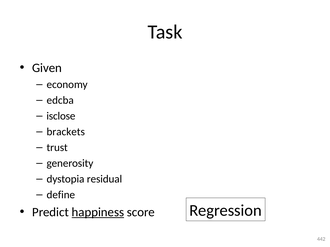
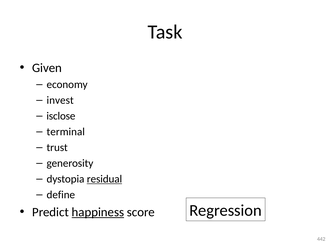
edcba: edcba -> invest (60, 101)
brackets: brackets -> terminal (66, 132)
residual underline: none -> present (104, 179)
